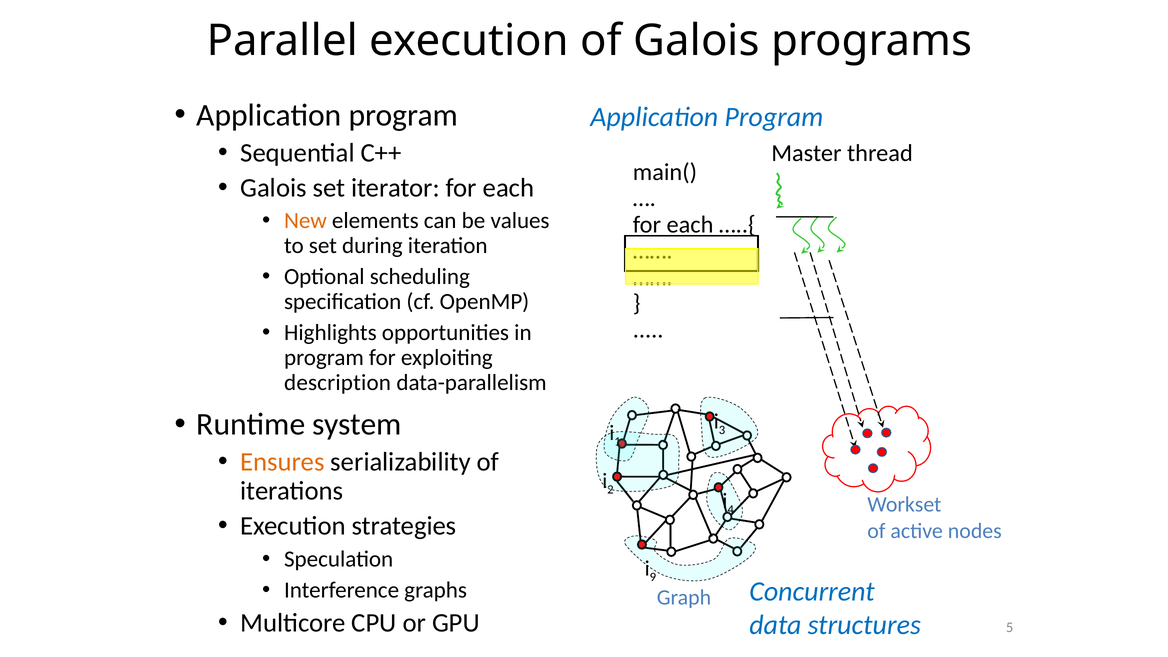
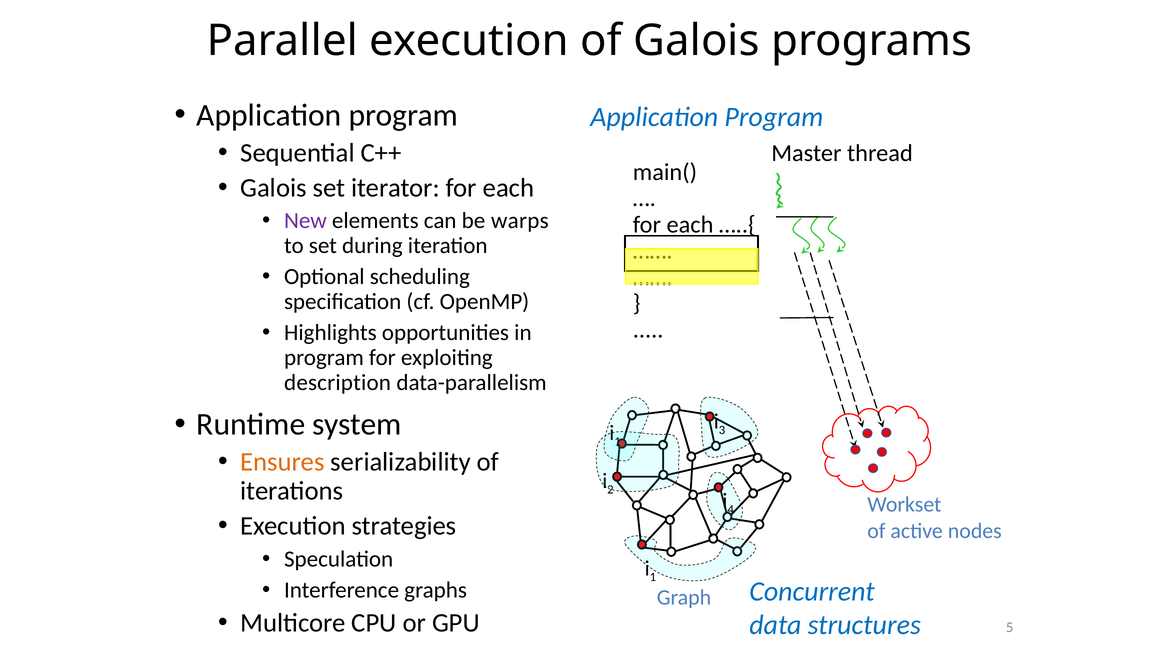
New colour: orange -> purple (305, 221)
values: values -> warps (520, 221)
9: 9 -> 1 (653, 577)
